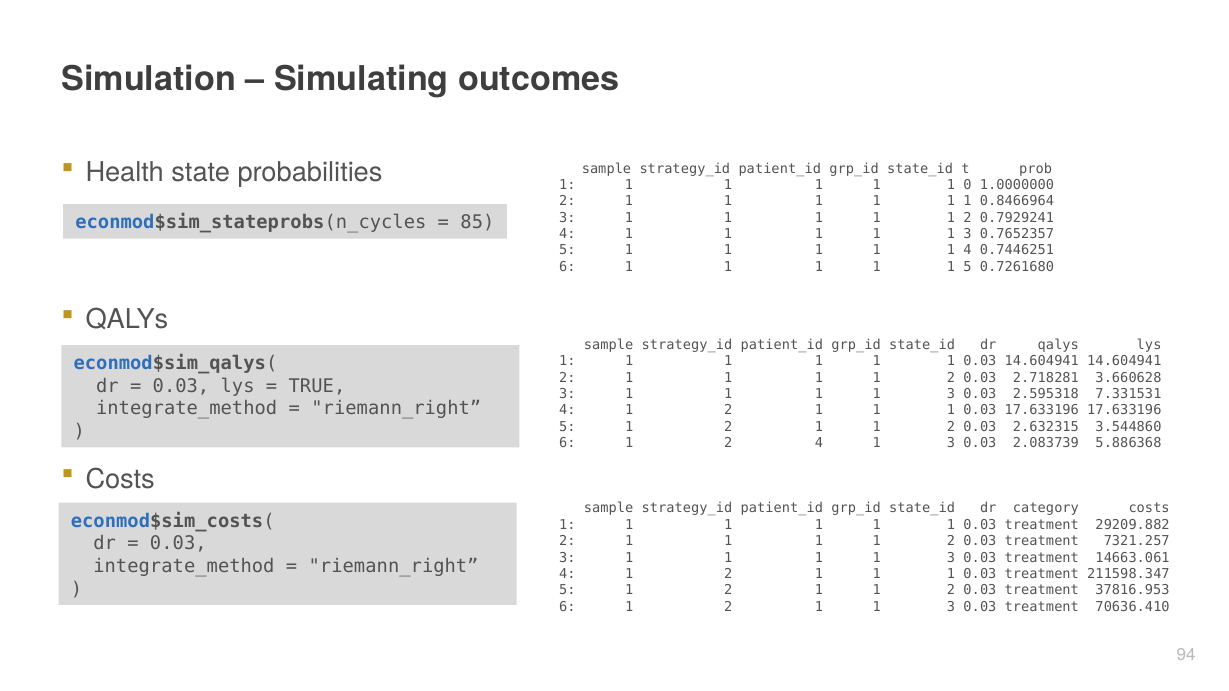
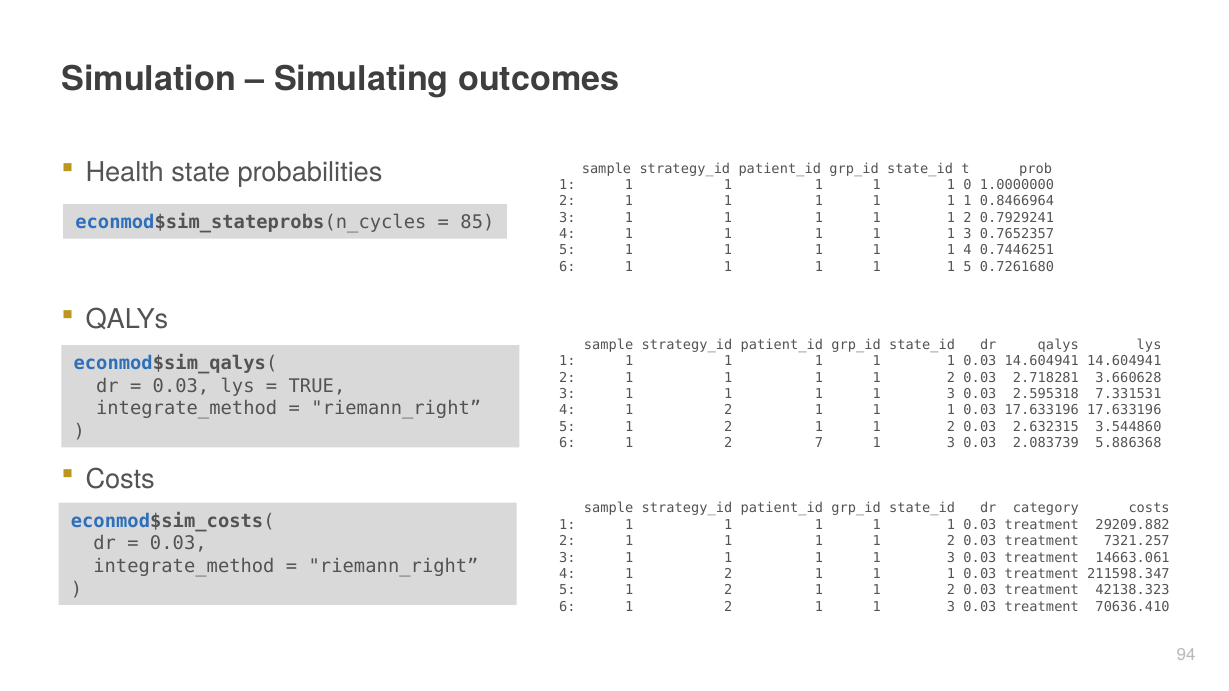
2 4: 4 -> 7 (819, 443)
37816.953: 37816.953 -> 42138.323 (1133, 590)
